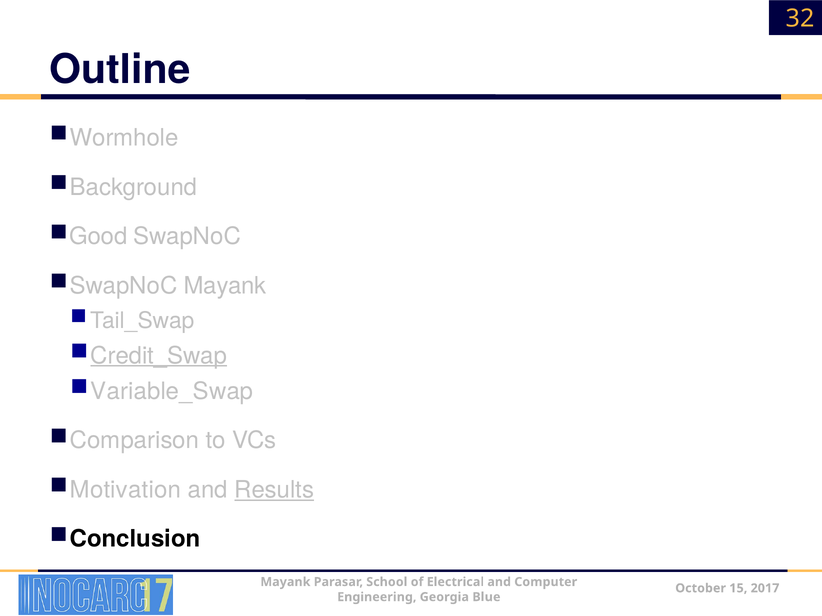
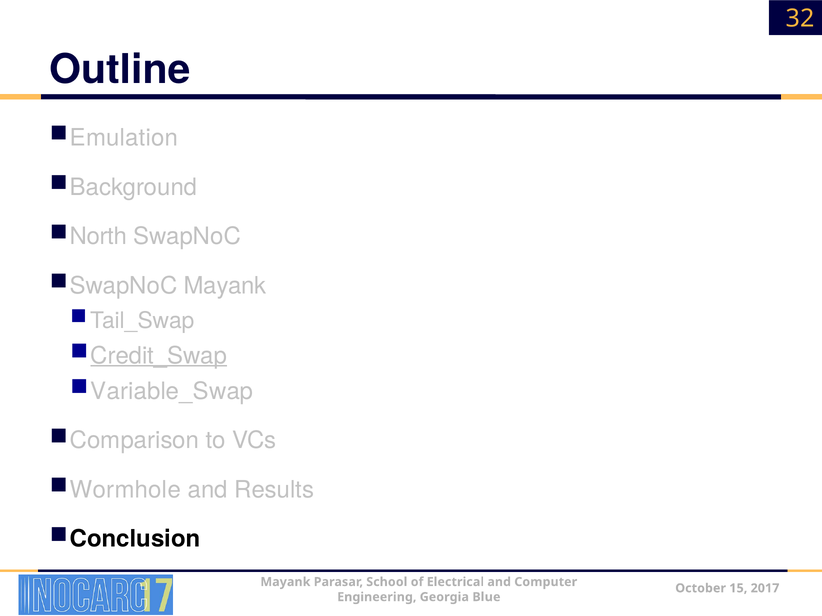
Wormhole: Wormhole -> Emulation (124, 138)
Good: Good -> North (98, 237)
Motivation: Motivation -> Wormhole (125, 490)
Results underline: present -> none (274, 490)
